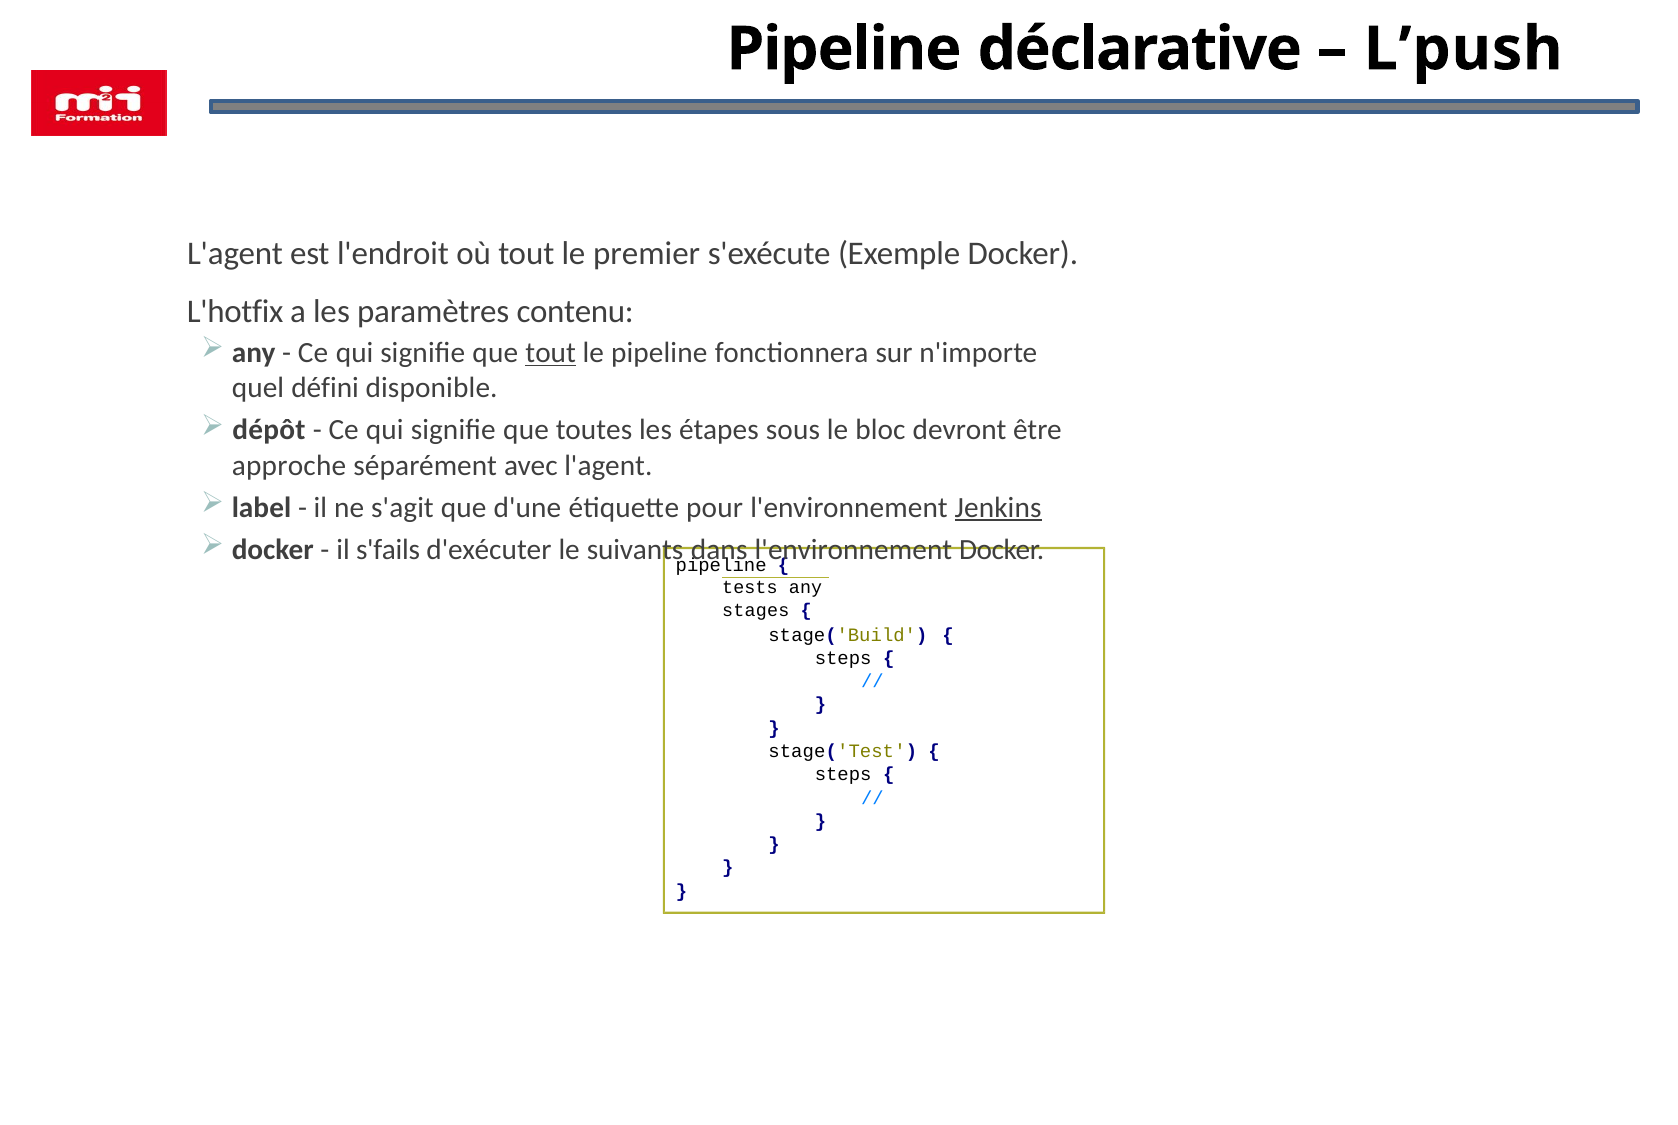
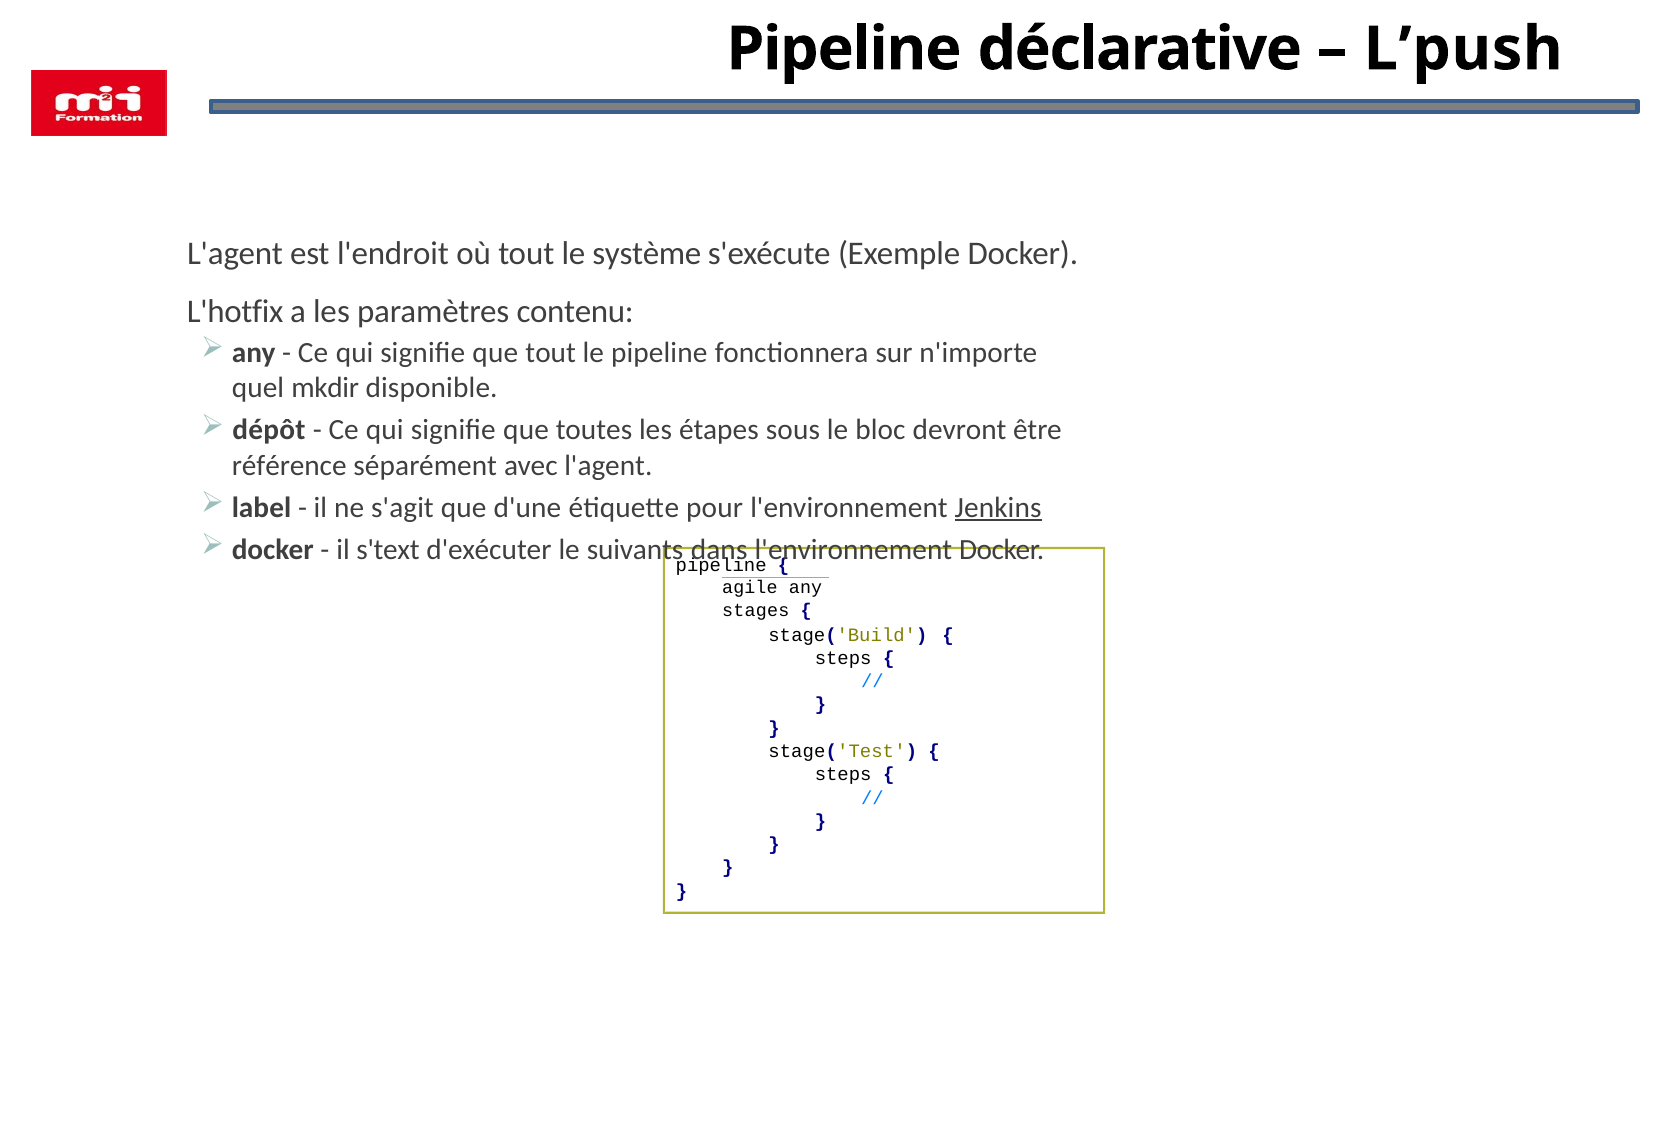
premier: premier -> système (647, 253)
tout underline: present -> none (551, 353)
défini: défini -> mkdir (325, 388)
approche: approche -> référence (289, 465)
s'fails: s'fails -> s'text (388, 550)
tests: tests -> agile (750, 587)
